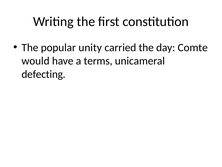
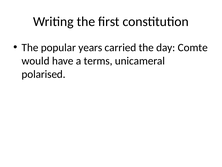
unity: unity -> years (90, 47)
defecting: defecting -> polarised (44, 74)
